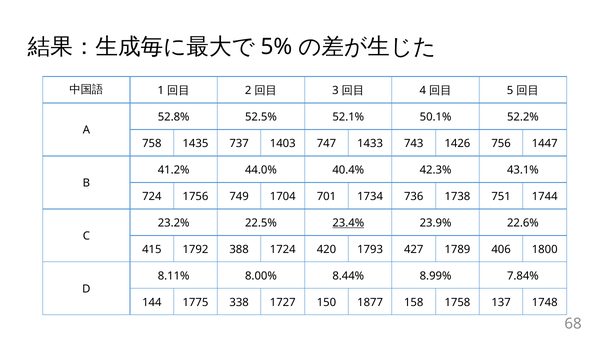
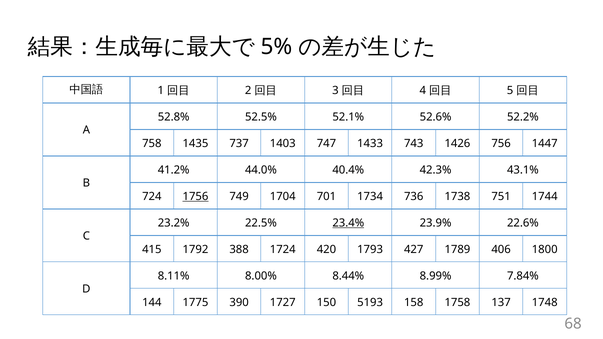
50.1%: 50.1% -> 52.6% (436, 117)
1756 underline: none -> present (195, 196)
338: 338 -> 390 (239, 303)
1877: 1877 -> 5193 (370, 303)
